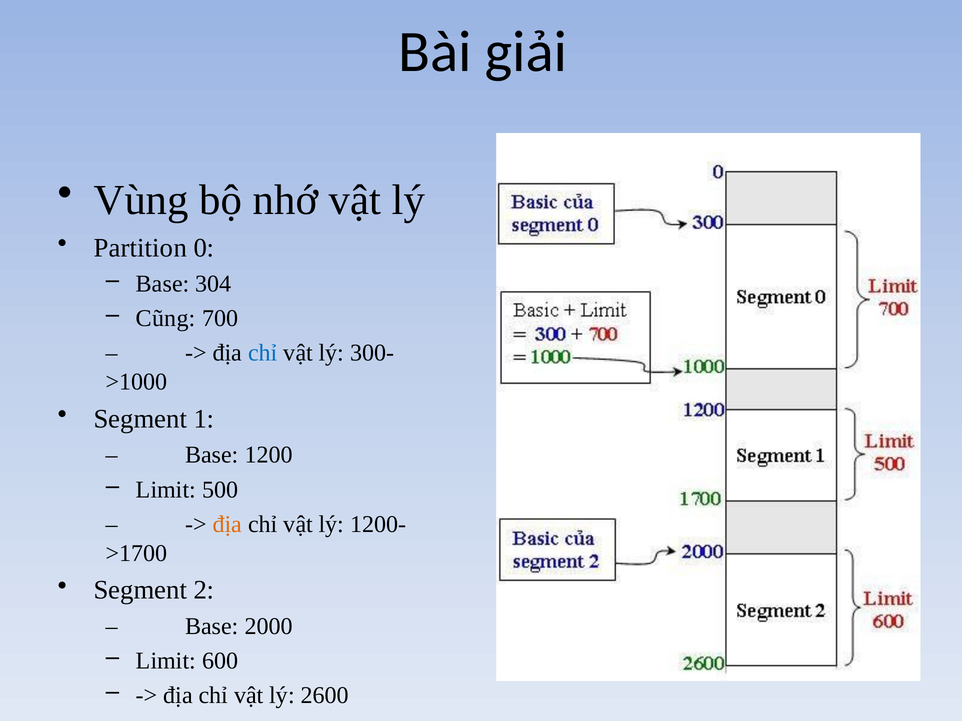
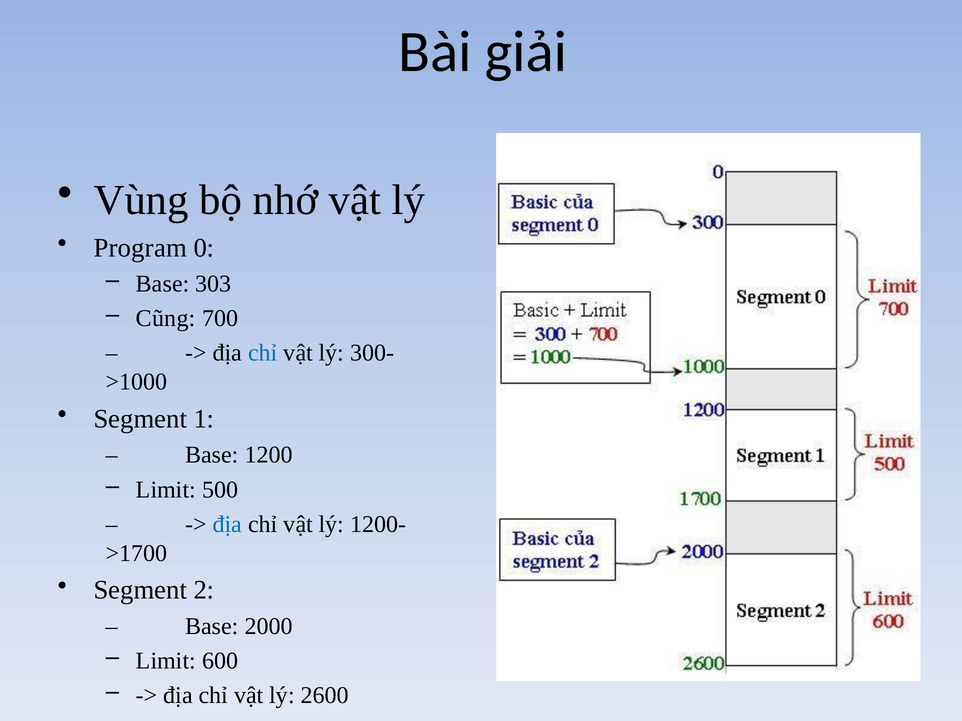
Partition: Partition -> Program (140, 248)
304: 304 -> 303 (213, 284)
địa colour: orange -> blue (228, 525)
